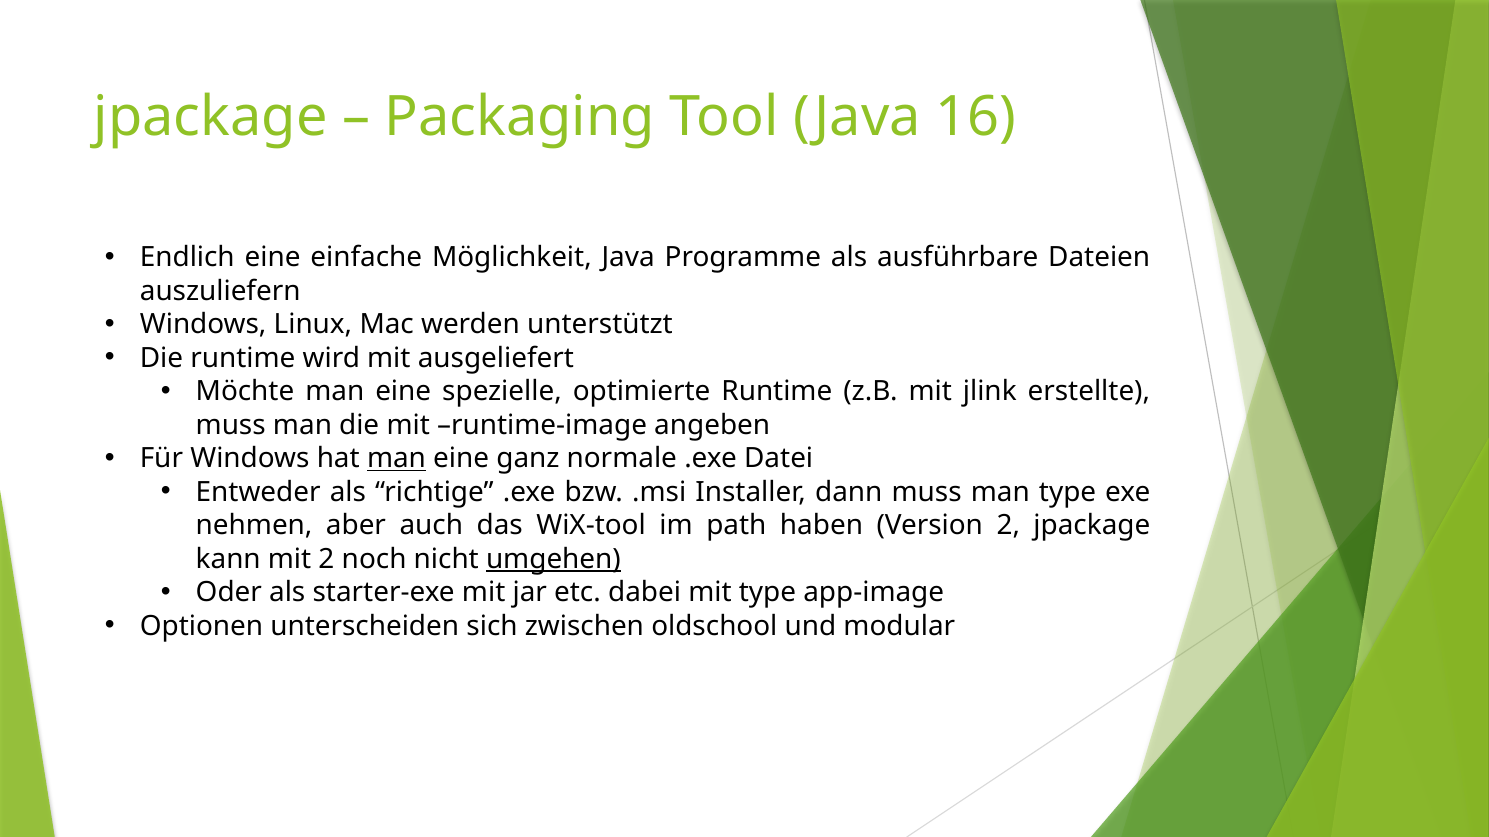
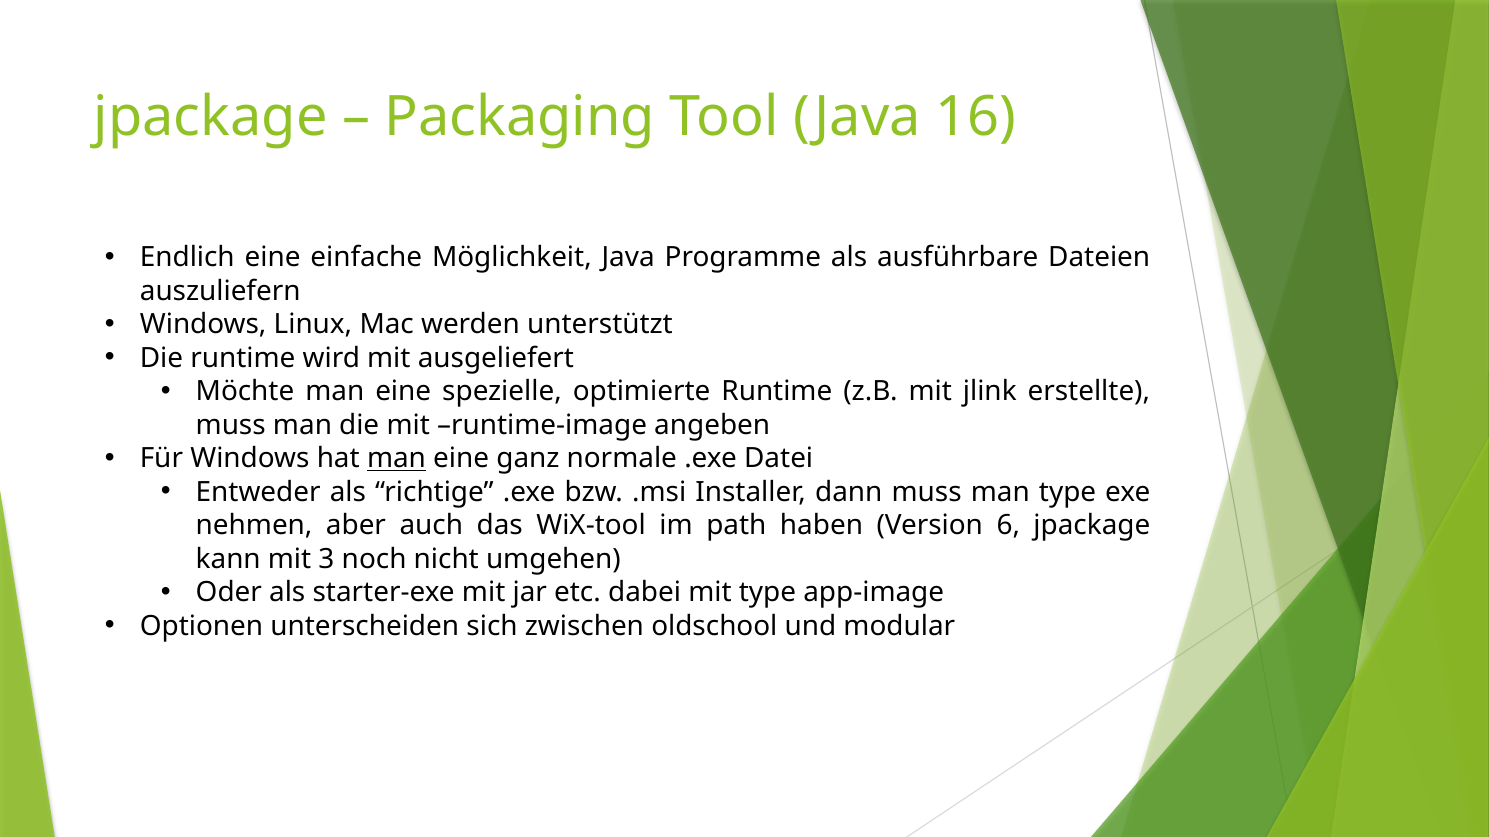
Version 2: 2 -> 6 (1008, 526)
mit 2: 2 -> 3 (326, 559)
umgehen underline: present -> none (553, 559)
